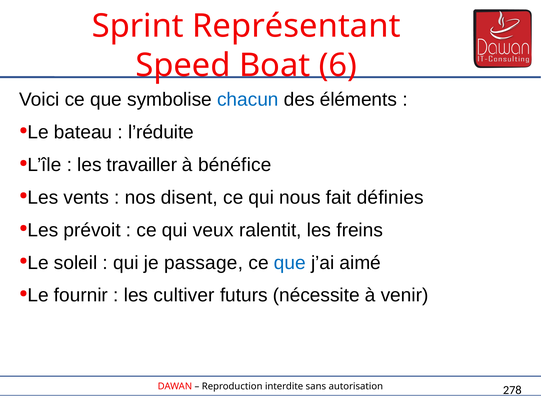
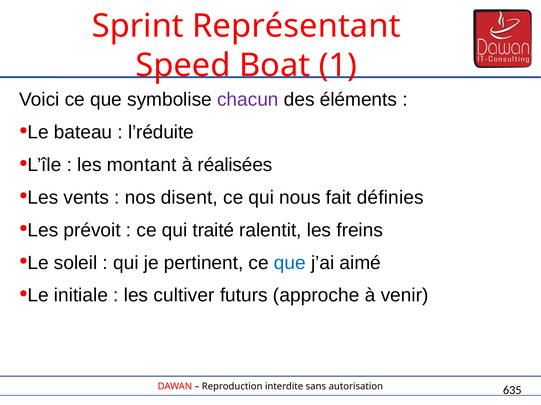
6: 6 -> 1 (338, 65)
chacun colour: blue -> purple (248, 100)
travailler: travailler -> montant (142, 165)
bénéfice: bénéfice -> réalisées (235, 165)
veux: veux -> traité (213, 230)
passage: passage -> pertinent (204, 263)
fournir: fournir -> initiale (81, 296)
nécessite: nécessite -> approche (316, 296)
278: 278 -> 635 (512, 391)
